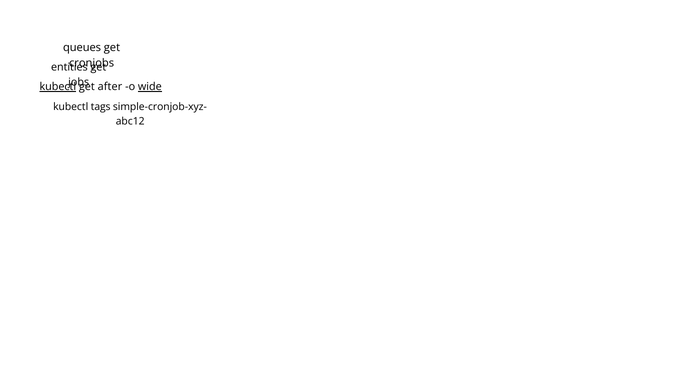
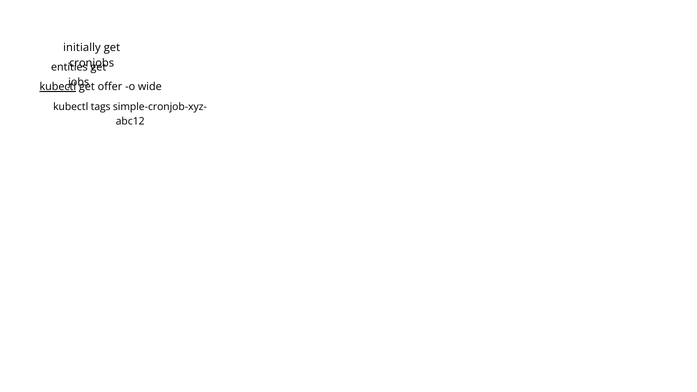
queues: queues -> initially (82, 47)
after: after -> oﬀer (110, 87)
wide underline: present -> none (150, 87)
